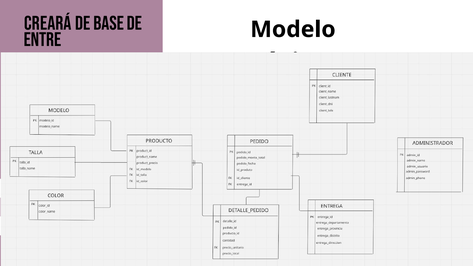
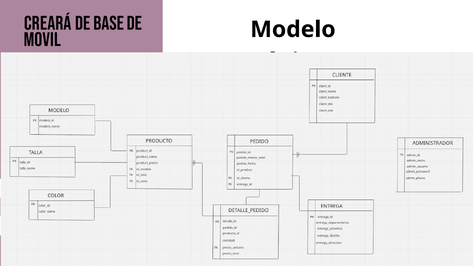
entre: entre -> movil (42, 40)
